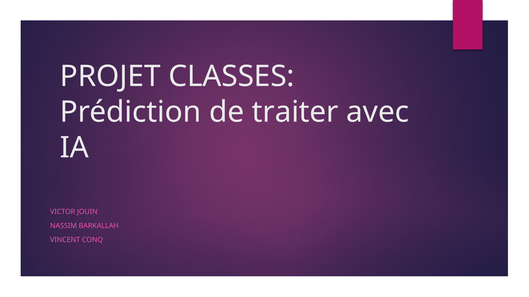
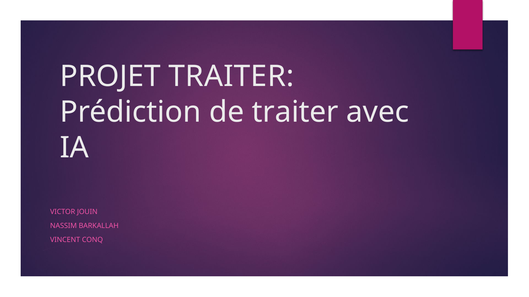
PROJET CLASSES: CLASSES -> TRAITER (231, 76)
